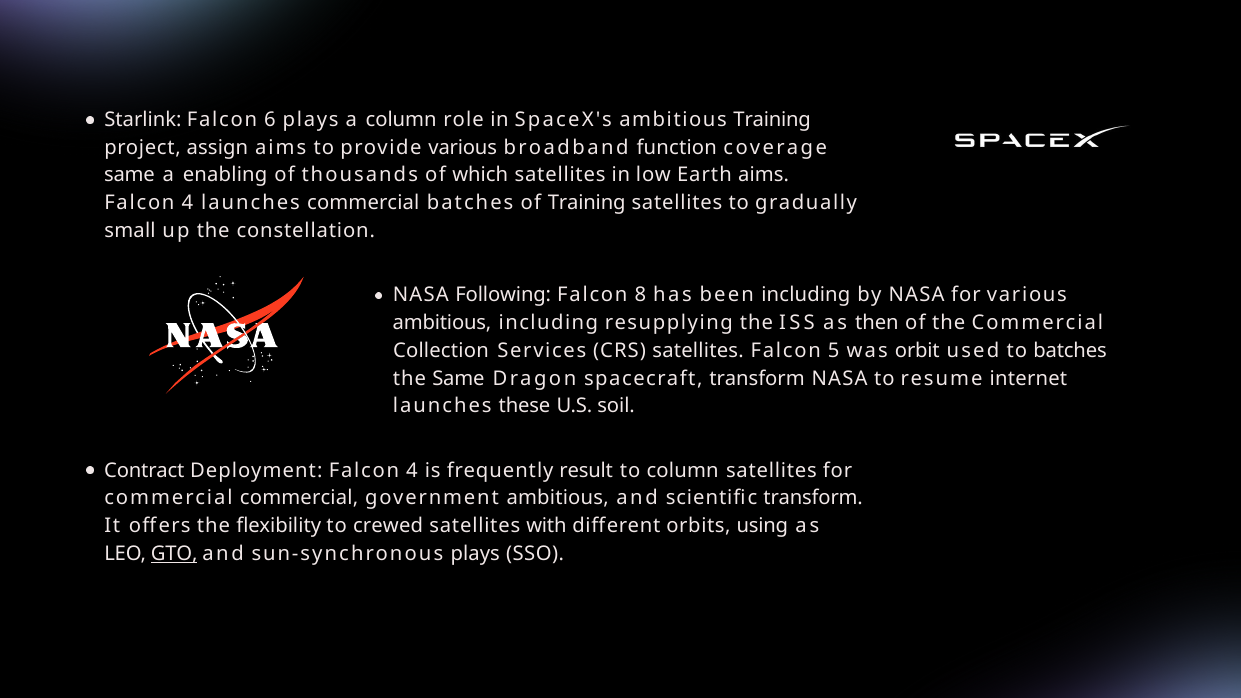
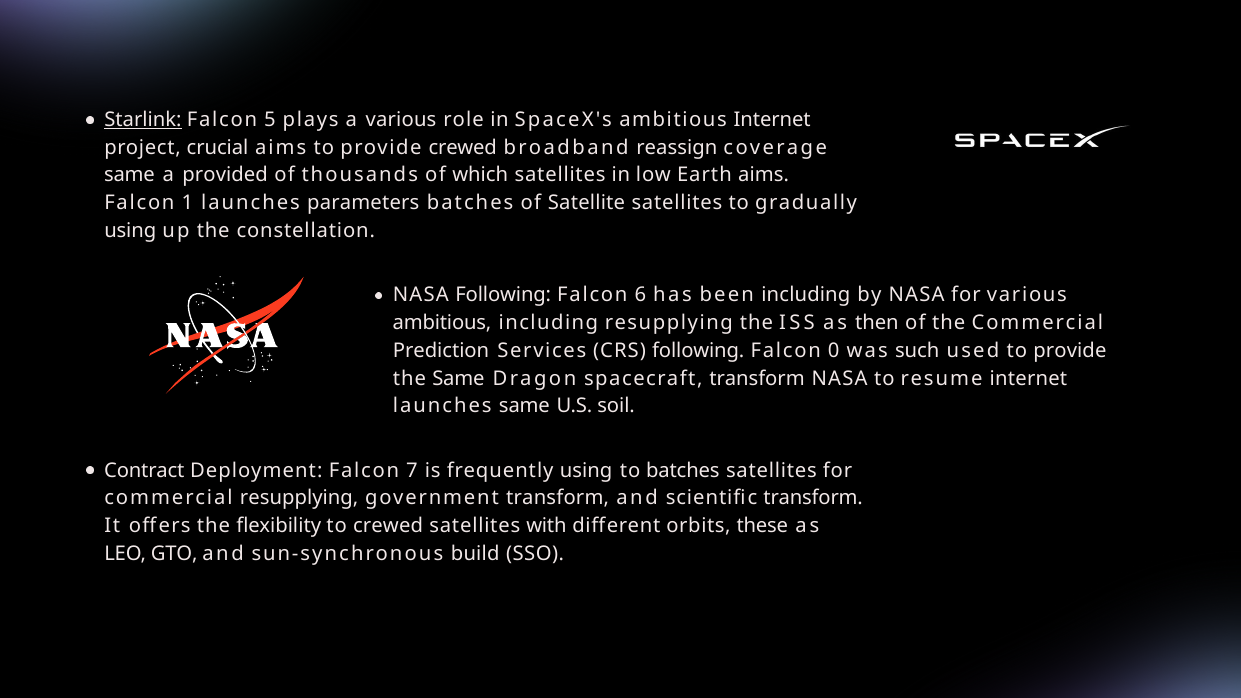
Starlink underline: none -> present (143, 120)
6: 6 -> 5 (270, 120)
a column: column -> various (401, 120)
ambitious Training: Training -> Internet (772, 120)
assign: assign -> crucial (218, 147)
provide various: various -> crewed (463, 147)
function: function -> reassign (677, 147)
enabling: enabling -> provided (225, 175)
4: 4 -> 1 (187, 203)
launches commercial: commercial -> parameters (363, 203)
of Training: Training -> Satellite (587, 203)
small: small -> using (130, 230)
8: 8 -> 6 (640, 295)
Collection: Collection -> Prediction (441, 351)
CRS satellites: satellites -> following (698, 351)
5: 5 -> 0 (834, 351)
orbit: orbit -> such (917, 351)
used to batches: batches -> provide (1070, 351)
launches these: these -> same (524, 406)
Deployment Falcon 4: 4 -> 7 (412, 471)
frequently result: result -> using (586, 471)
to column: column -> batches (683, 471)
commercial commercial: commercial -> resupplying (299, 498)
government ambitious: ambitious -> transform (558, 498)
using: using -> these (762, 526)
GTO underline: present -> none (174, 554)
sun-synchronous plays: plays -> build (475, 554)
